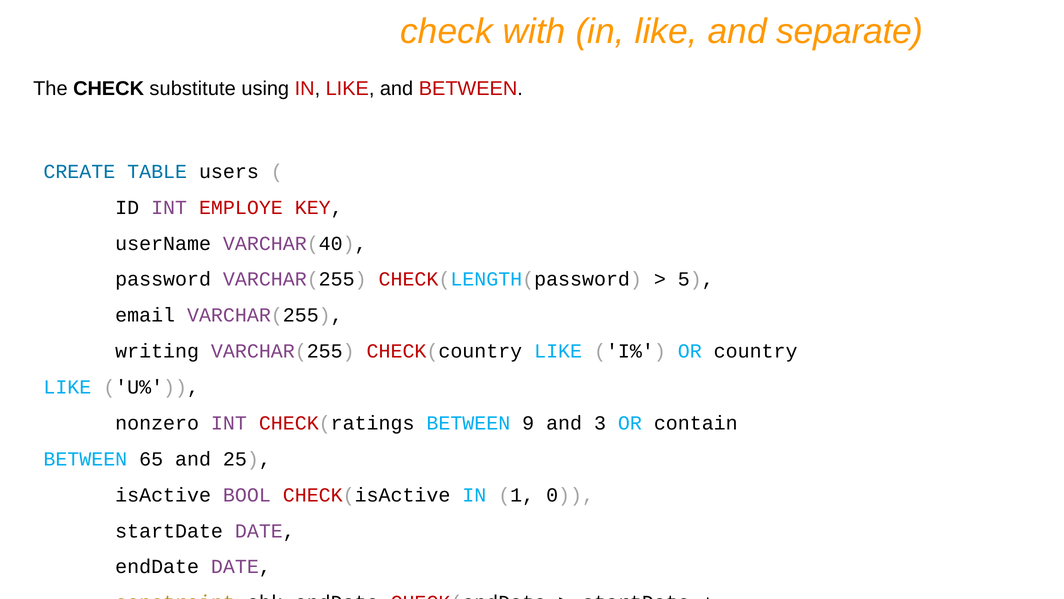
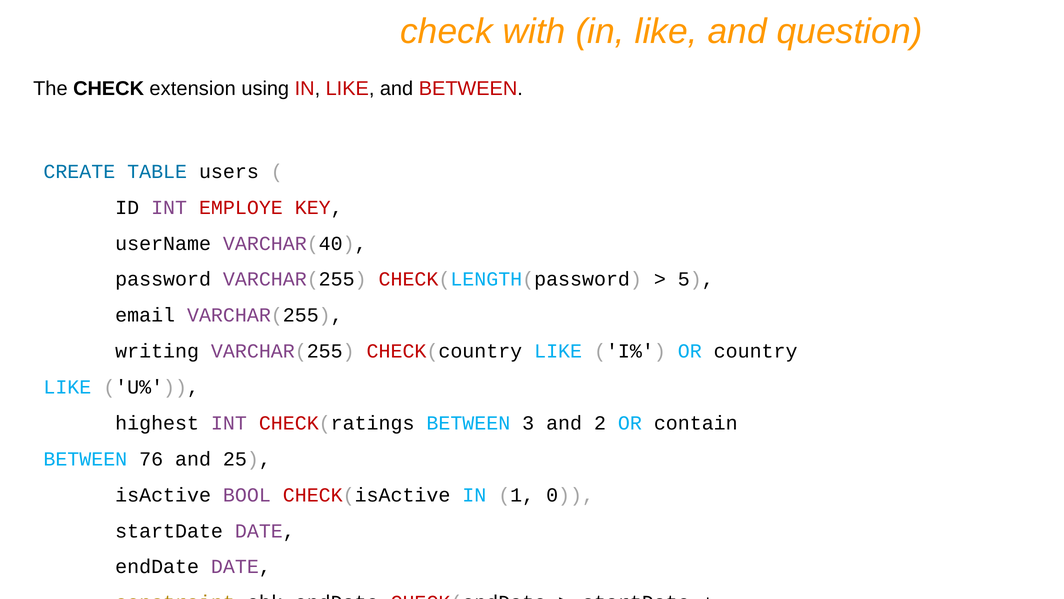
separate: separate -> question (850, 32)
substitute: substitute -> extension (193, 89)
nonzero: nonzero -> highest (157, 423)
9: 9 -> 3 (528, 423)
3: 3 -> 2 (600, 423)
65: 65 -> 76 (151, 459)
